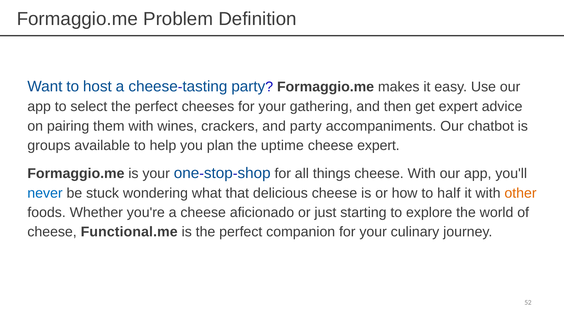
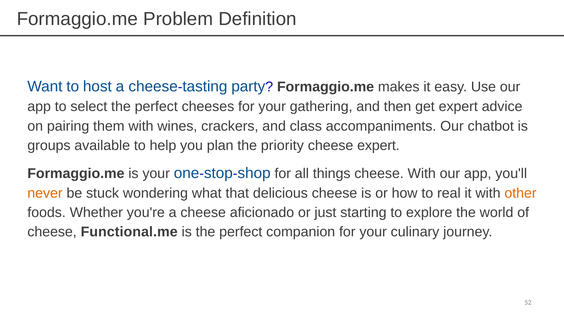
and party: party -> class (306, 126)
uptime: uptime -> priority (282, 146)
never colour: blue -> orange (45, 193)
half: half -> real (449, 193)
